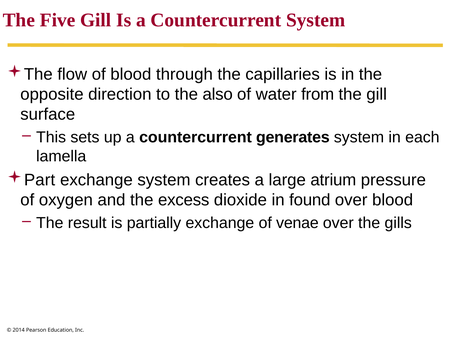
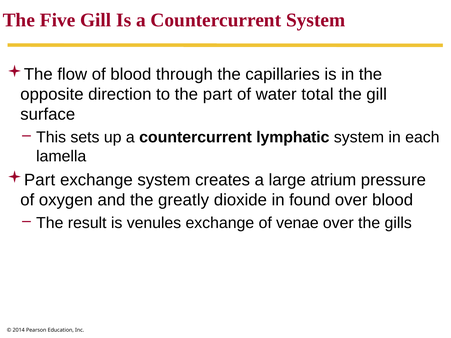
the also: also -> part (217, 94)
from: from -> total (317, 94)
generates: generates -> lymphatic (293, 138)
excess: excess -> greatly (184, 200)
partially: partially -> venules (154, 223)
